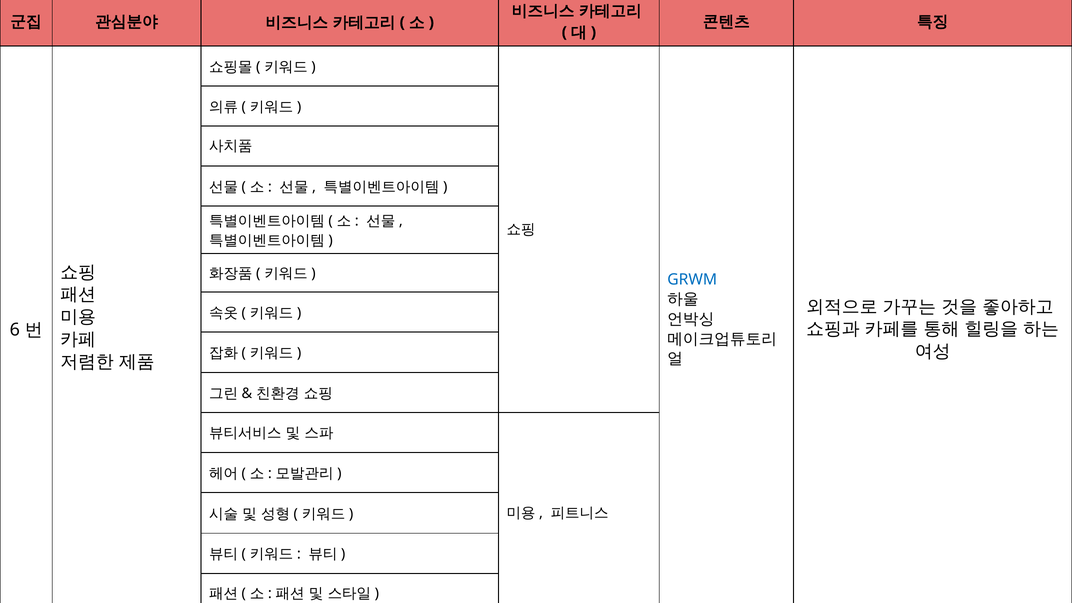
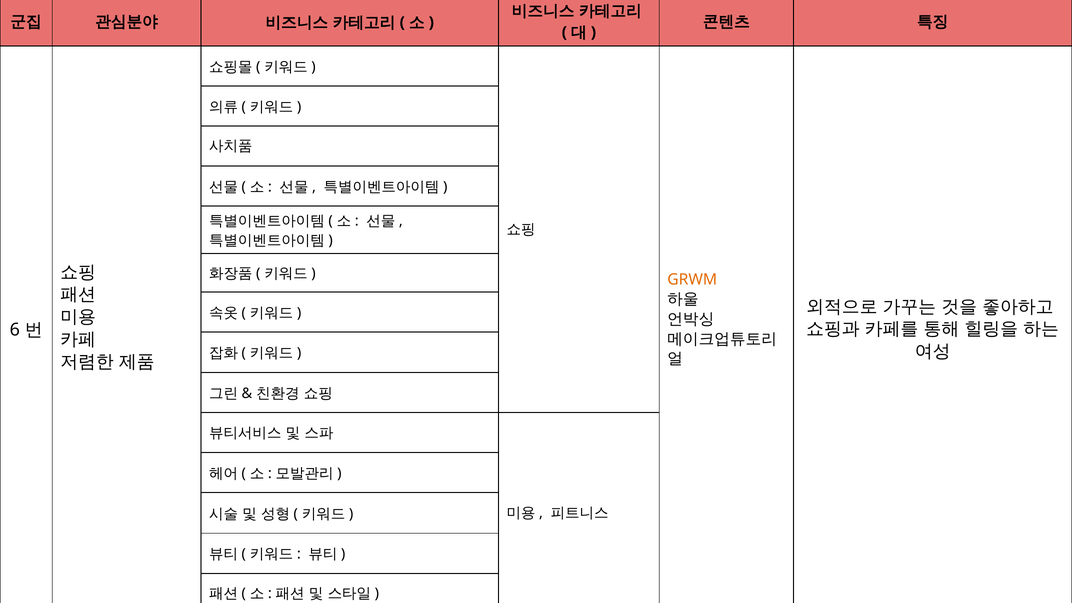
GRWM colour: blue -> orange (692, 280)
